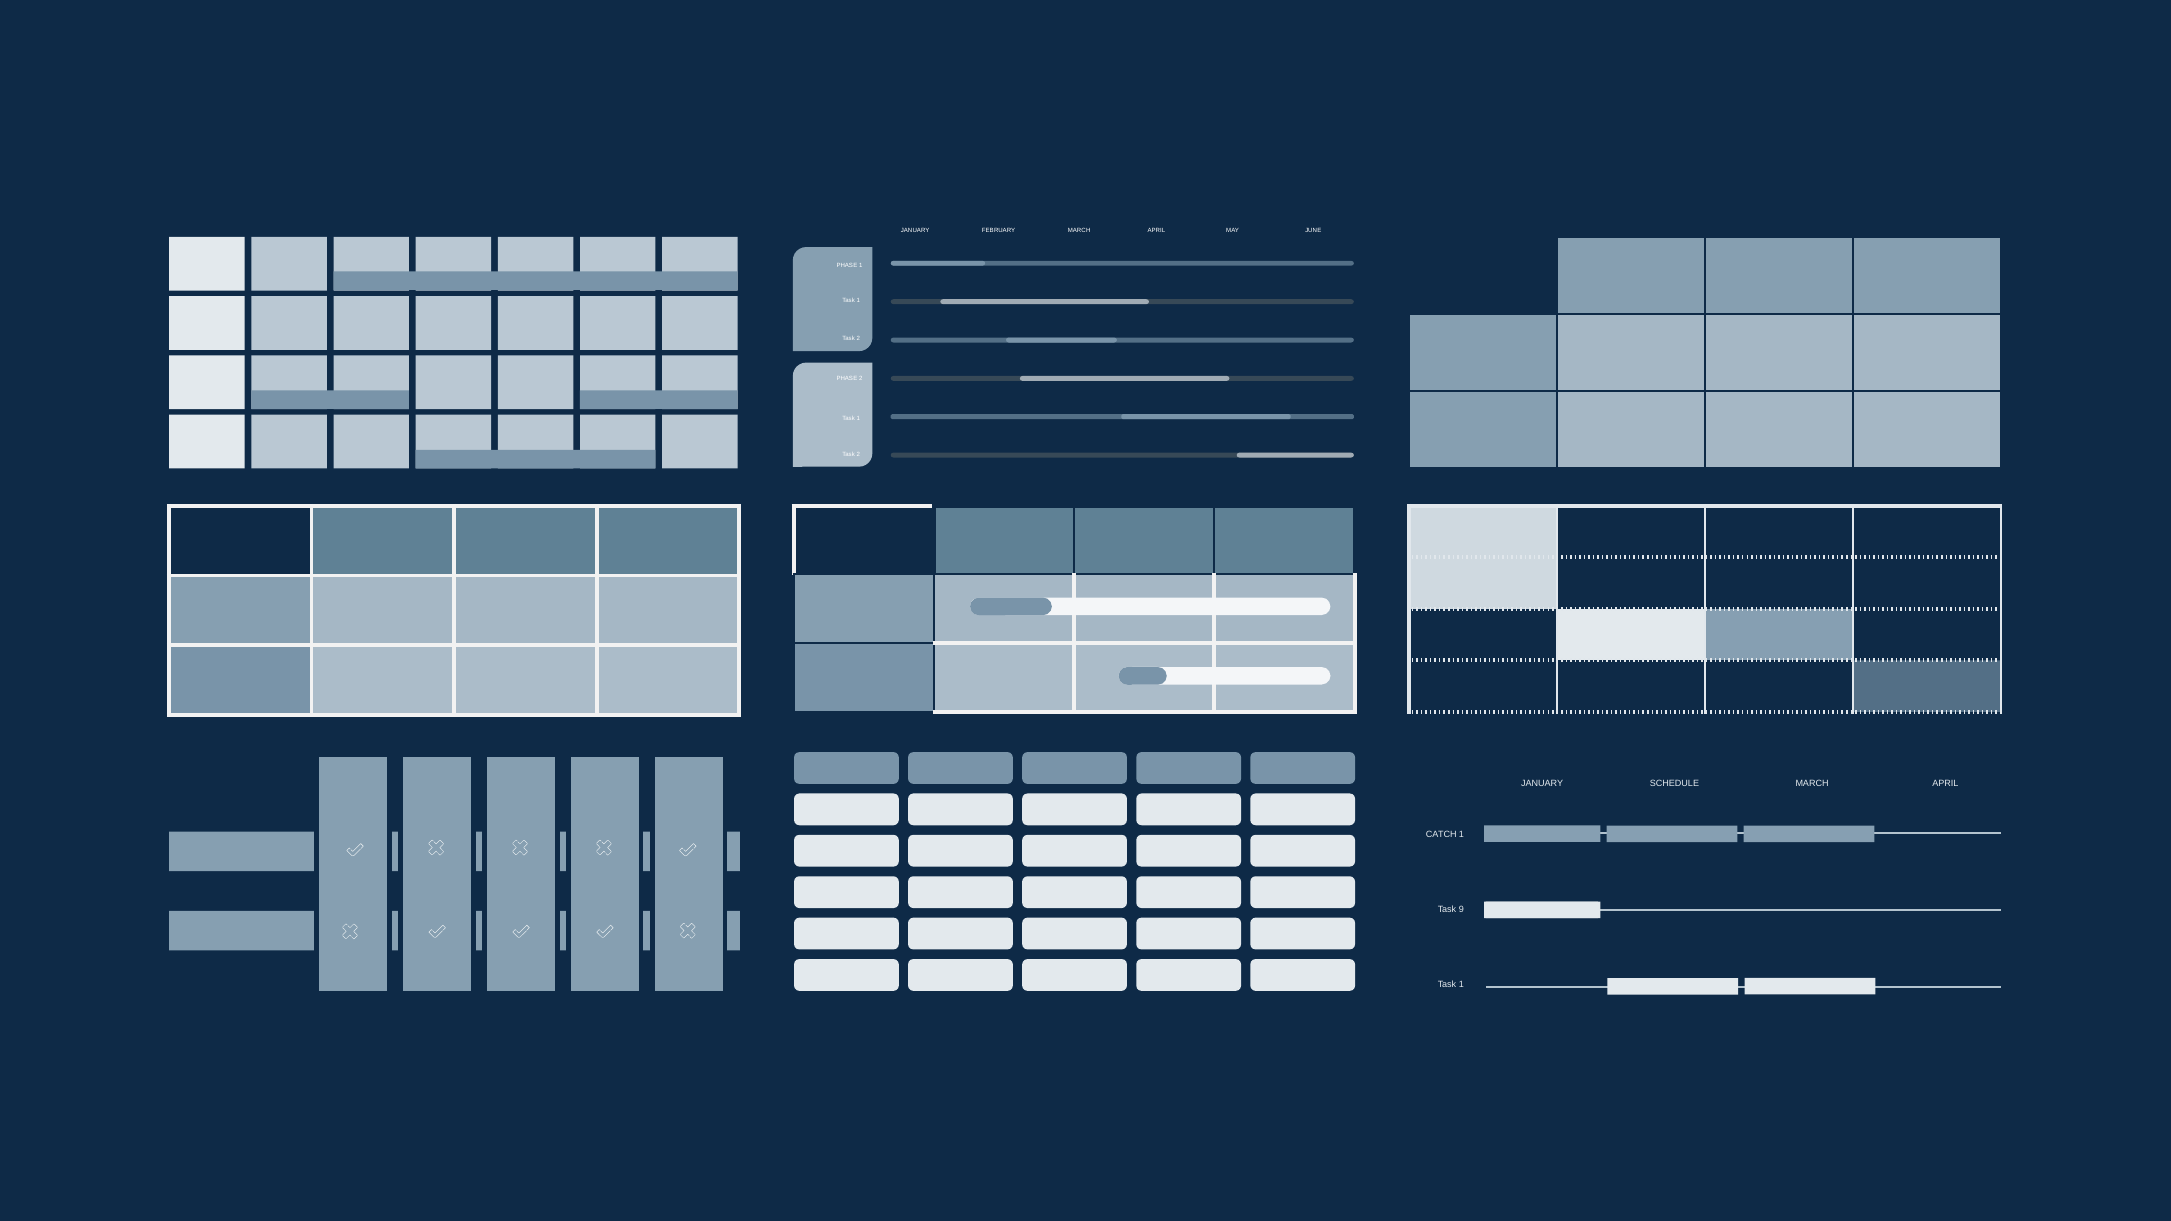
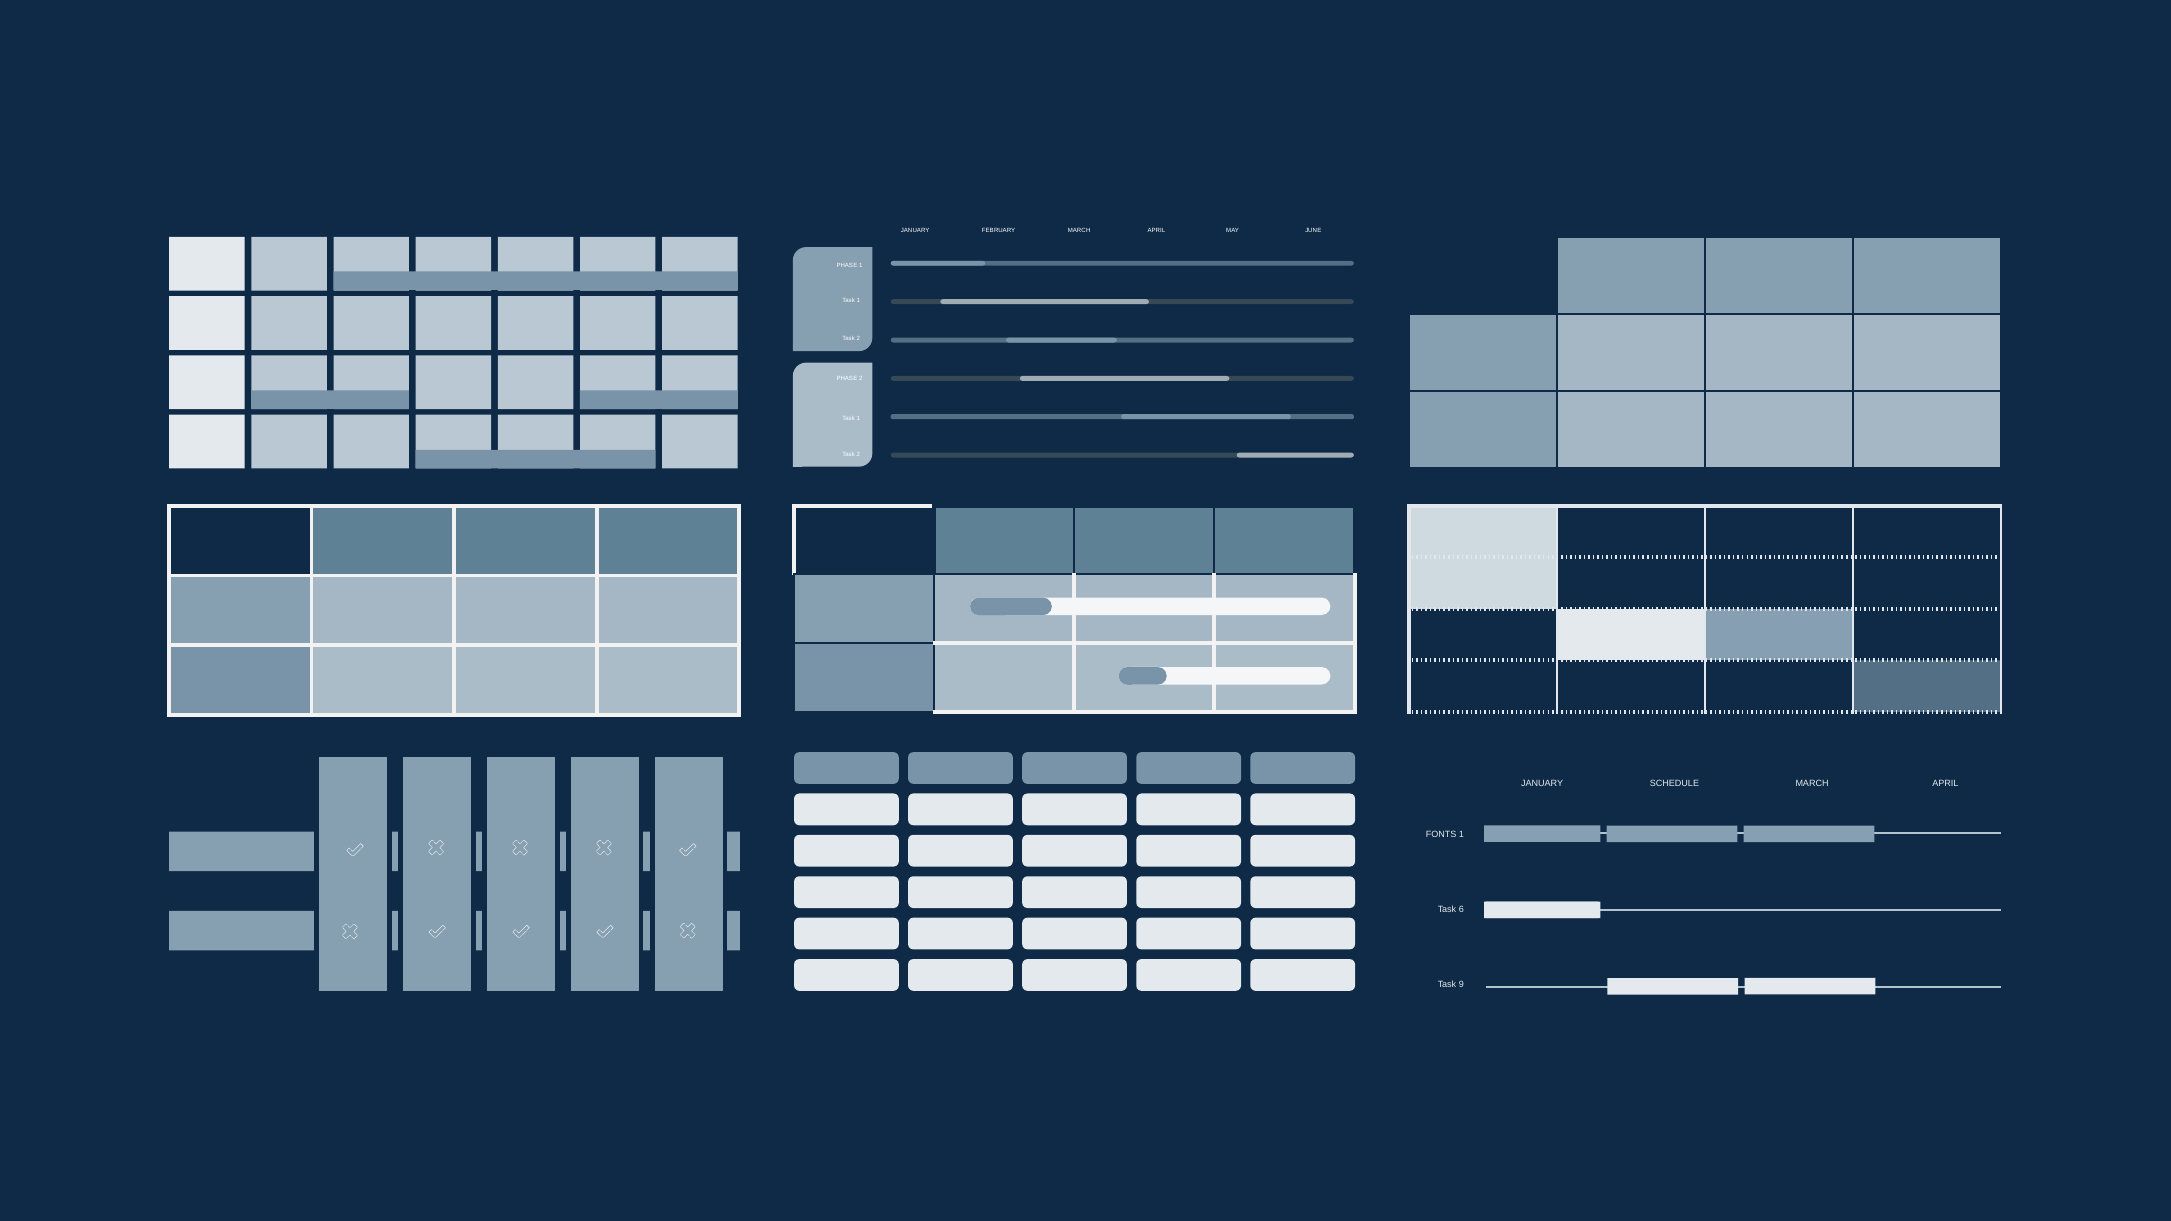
CATCH: CATCH -> FONTS (1441, 834)
9: 9 -> 6 (1461, 909)
1: 1 -> 9 (1461, 984)
